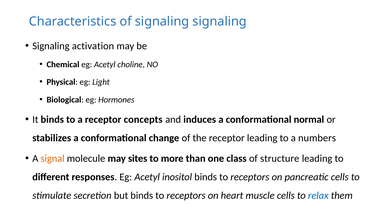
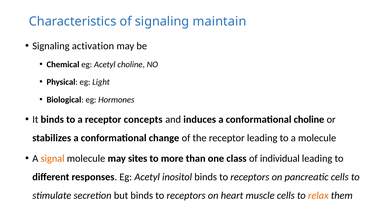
signaling signaling: signaling -> maintain (220, 21)
conformational normal: normal -> choline (309, 119)
a numbers: numbers -> molecule (317, 138)
structure: structure -> individual (280, 158)
relax colour: blue -> orange (318, 195)
